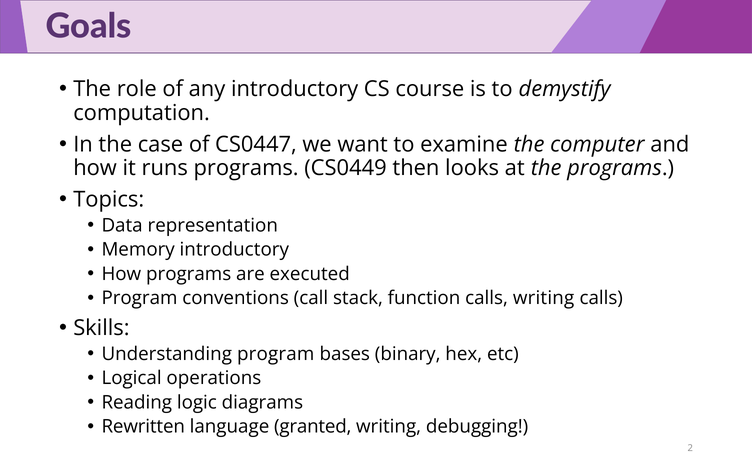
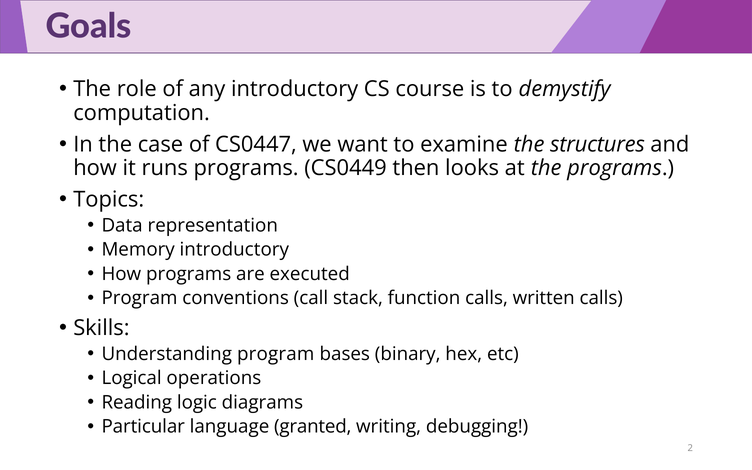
computer: computer -> structures (597, 144)
calls writing: writing -> written (544, 298)
Rewritten: Rewritten -> Particular (143, 427)
